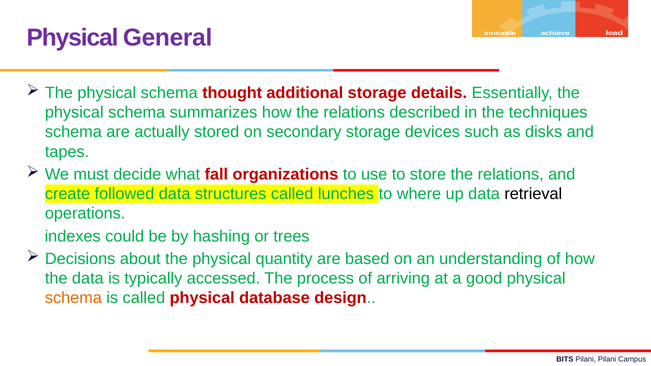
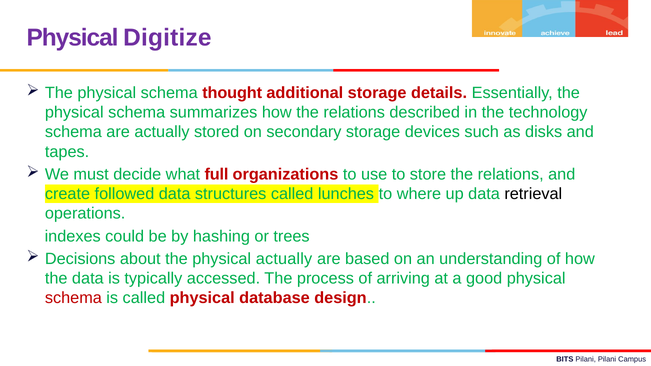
General: General -> Digitize (167, 38)
techniques: techniques -> technology (548, 113)
fall: fall -> full (216, 174)
physical quantity: quantity -> actually (284, 259)
schema colour: orange -> red (73, 298)
